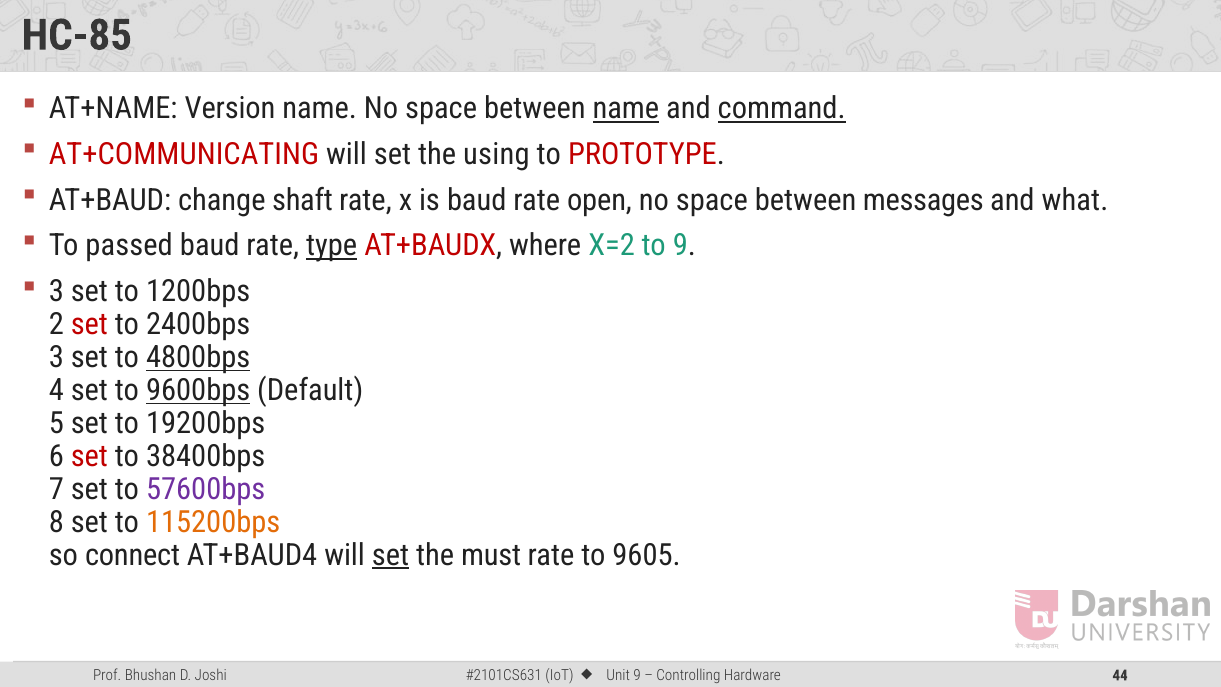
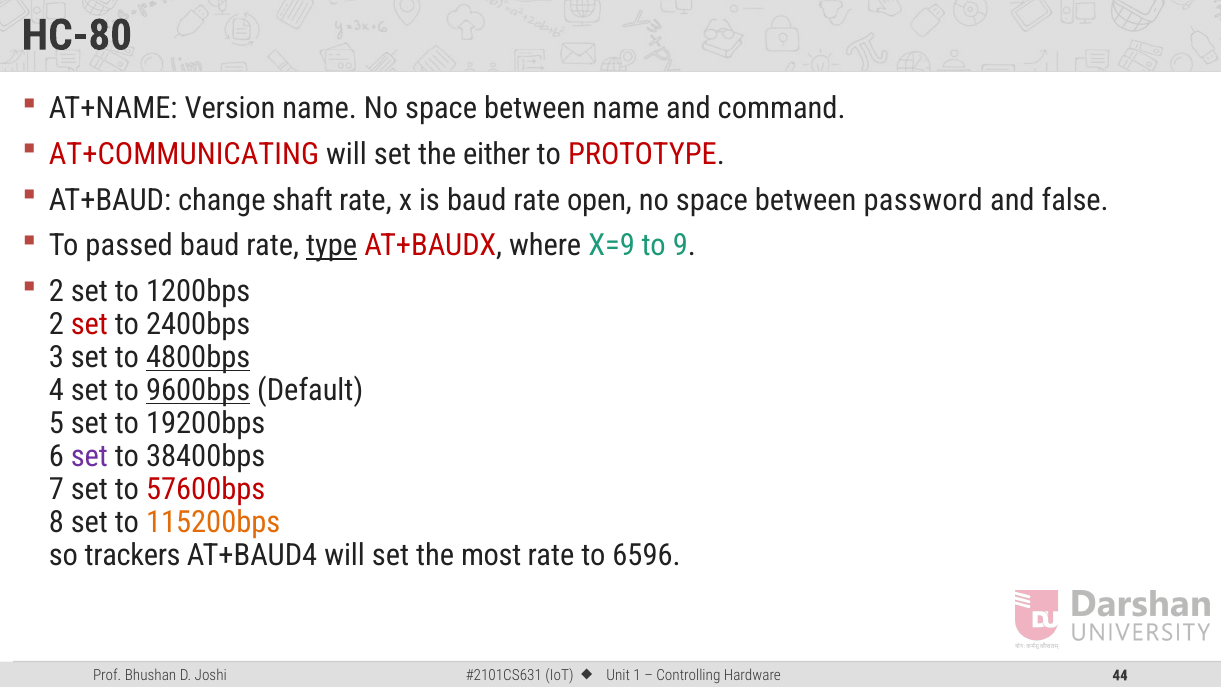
HC-85: HC-85 -> HC-80 (77, 35)
name underline: present -> none (626, 109)
command underline: present -> none (782, 109)
using: using -> either (497, 154)
messages: messages -> password (923, 200)
what: what -> false (1075, 200)
X=2: X=2 -> X=9 (612, 246)
3: 3 -> 2 (56, 291)
set colour: red -> purple (89, 456)
57600bps colour: purple -> red (206, 489)
connect: connect -> trackers (133, 555)
set underline: present -> none (391, 555)
must: must -> most (491, 555)
9605: 9605 -> 6596 (647, 555)
9: 9 -> 1 (637, 675)
